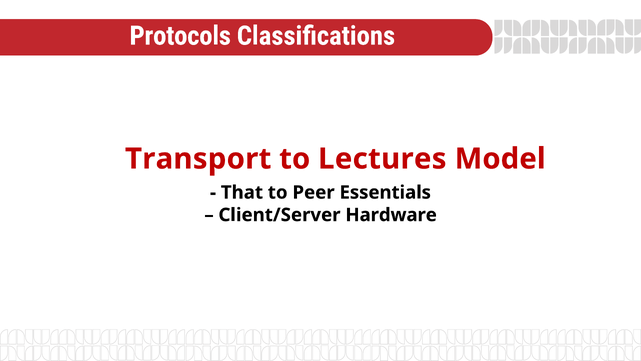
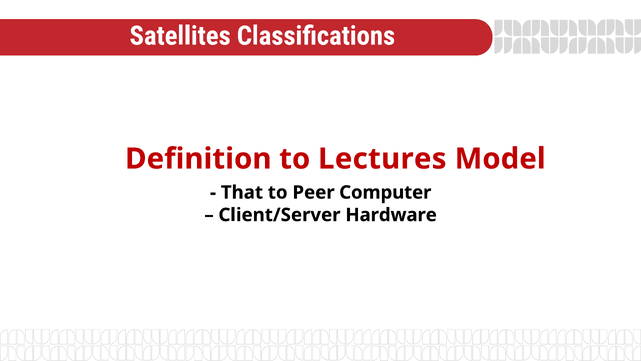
Protocols: Protocols -> Satellites (180, 36)
Transport: Transport -> Definition (198, 159)
Essentials: Essentials -> Computer (385, 192)
